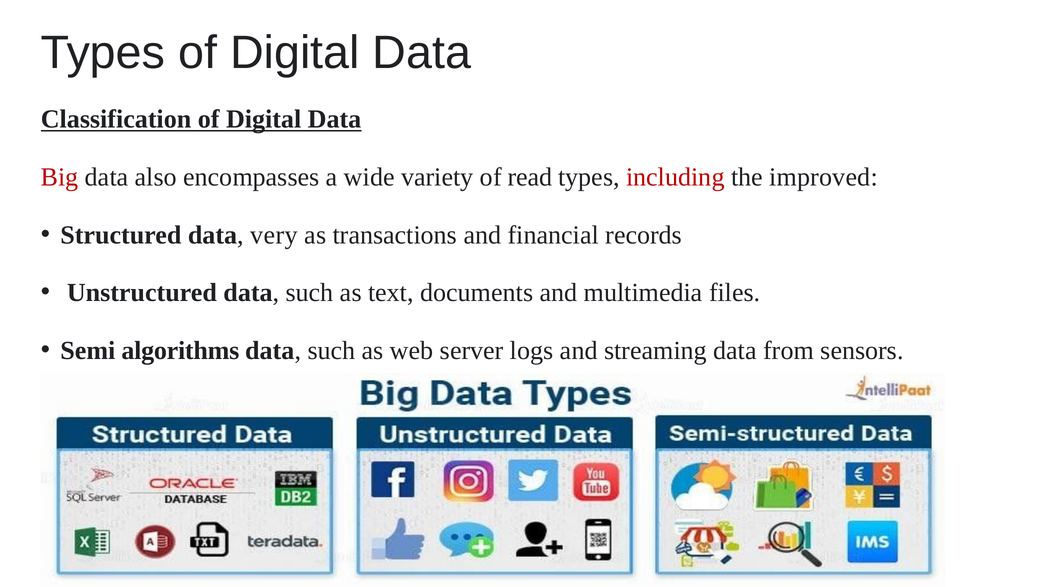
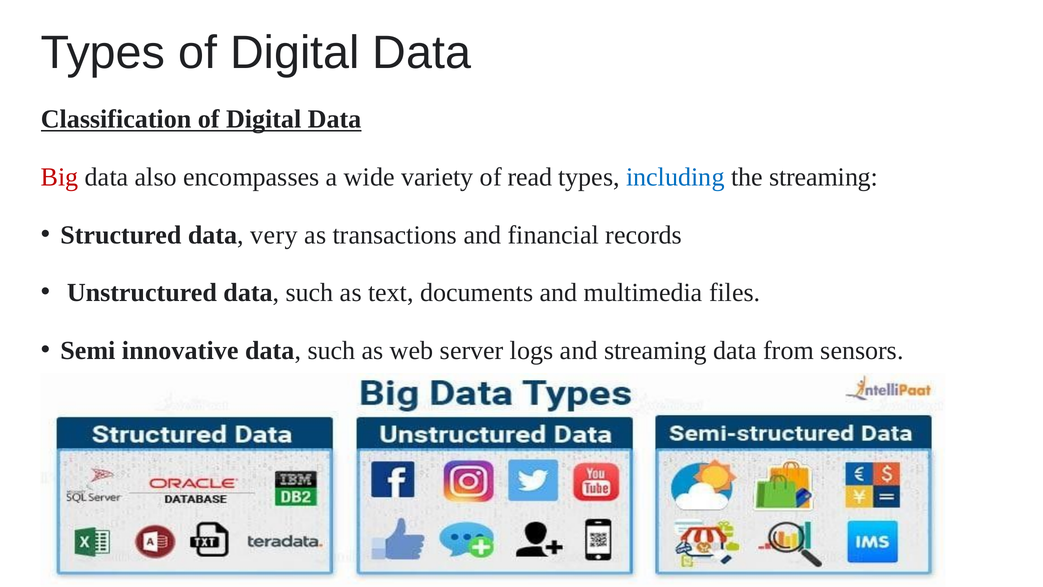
including colour: red -> blue (675, 177)
the improved: improved -> streaming (824, 177)
algorithms: algorithms -> innovative (180, 350)
